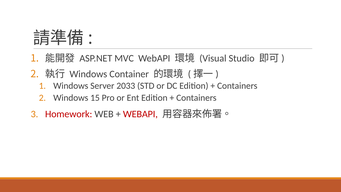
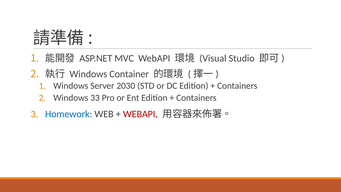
2033: 2033 -> 2030 (126, 86)
15: 15 -> 33 (95, 98)
Homework colour: red -> blue (69, 114)
